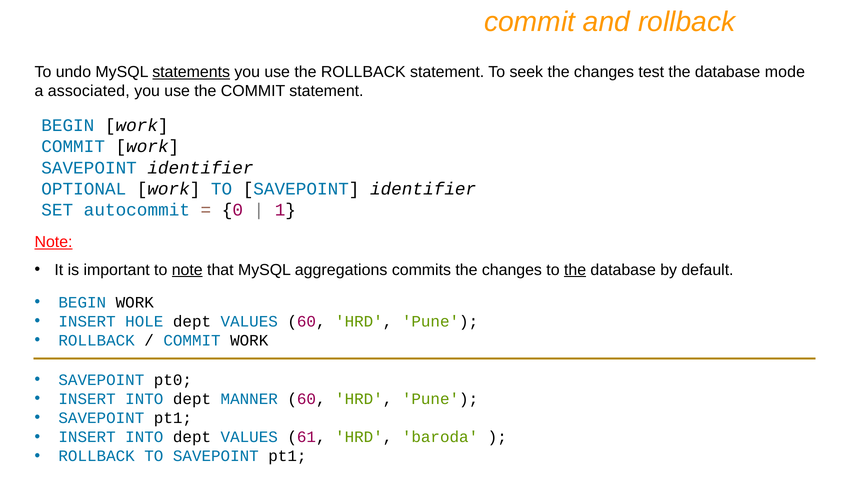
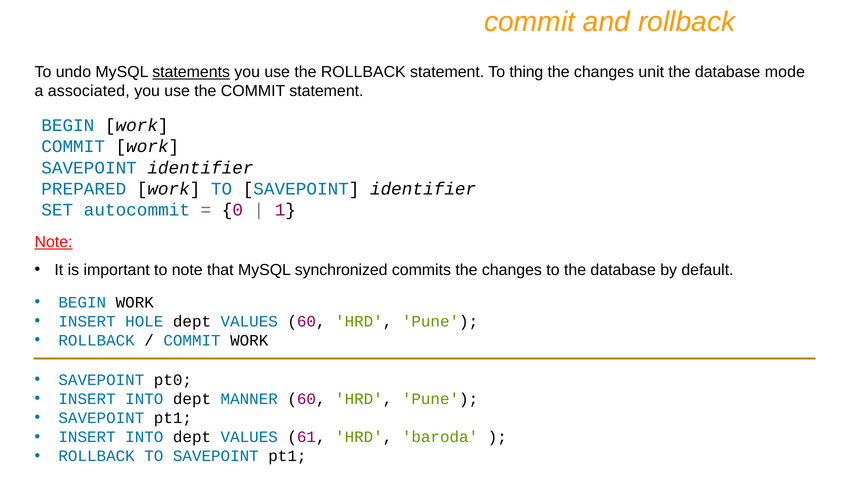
seek: seek -> thing (526, 72)
test: test -> unit (651, 72)
OPTIONAL: OPTIONAL -> PREPARED (84, 189)
note underline: present -> none (187, 270)
aggregations: aggregations -> synchronized (341, 270)
the underline: present -> none (575, 270)
